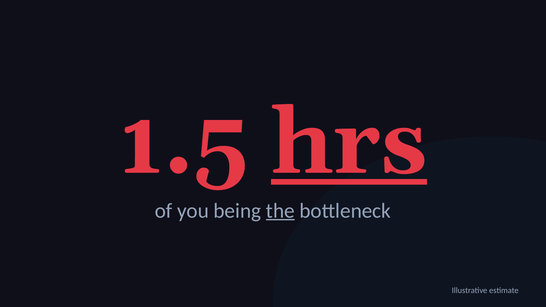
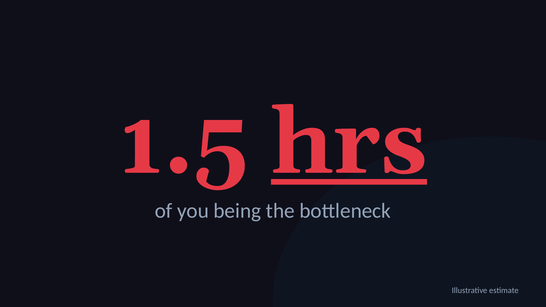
the underline: present -> none (280, 211)
